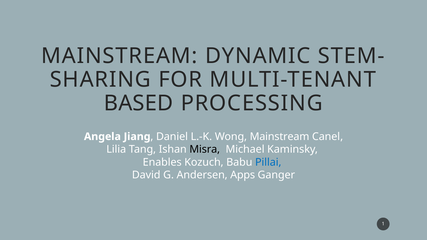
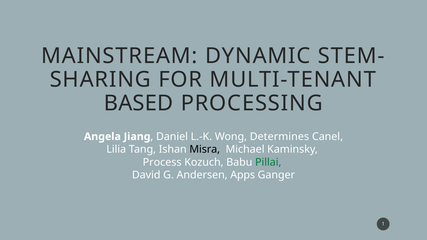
Wong Mainstream: Mainstream -> Determines (279, 137)
Enables: Enables -> Process (162, 162)
Pillai colour: blue -> green (268, 162)
